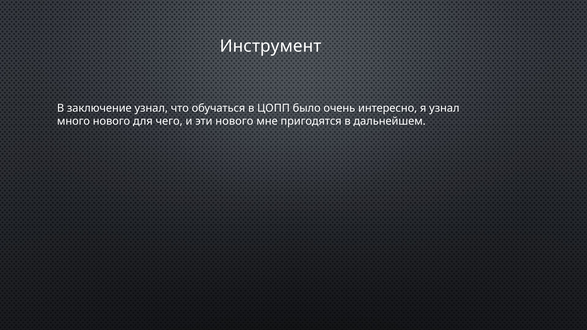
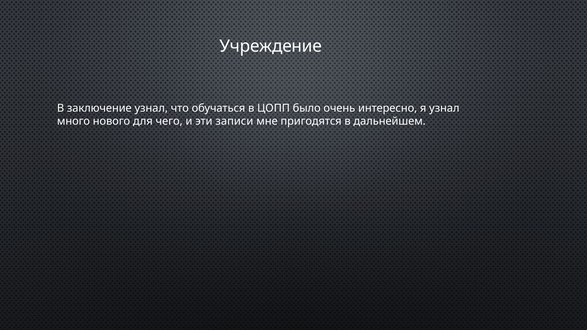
Инструмент: Инструмент -> Учреждение (271, 46)
эти нового: нового -> записи (234, 121)
